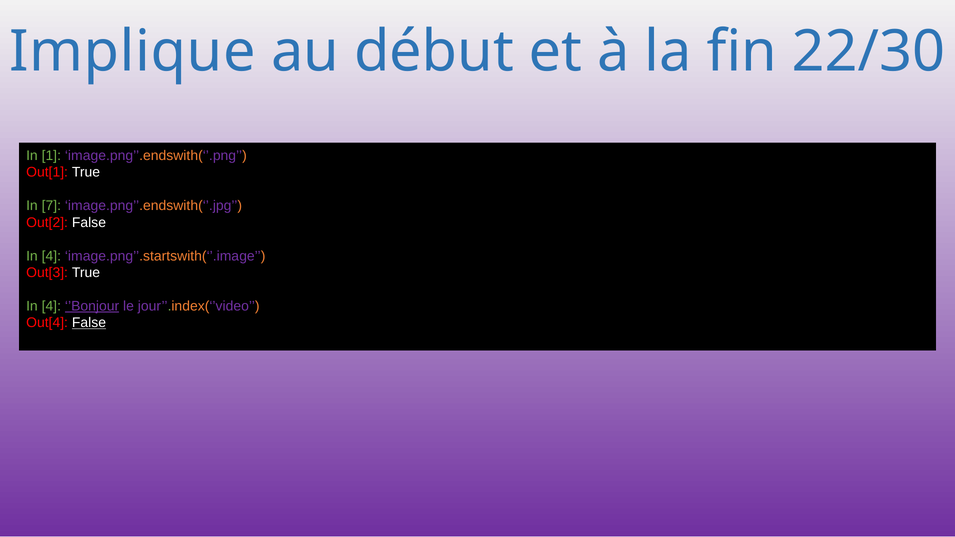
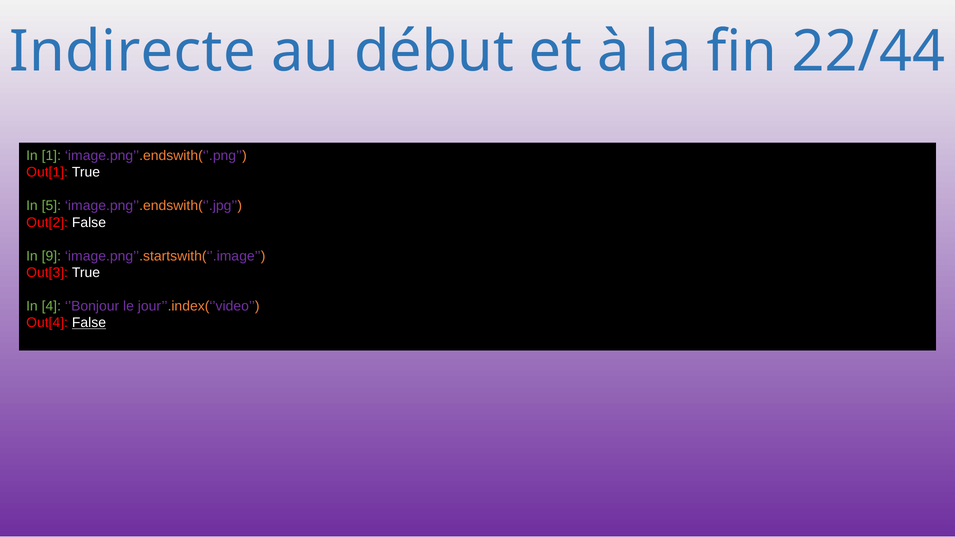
Implique: Implique -> Indirecte (133, 52)
22/30: 22/30 -> 22/44 (869, 52)
7: 7 -> 5 (51, 206)
4: 4 -> 9 (51, 256)
’Bonjour underline: present -> none (92, 306)
